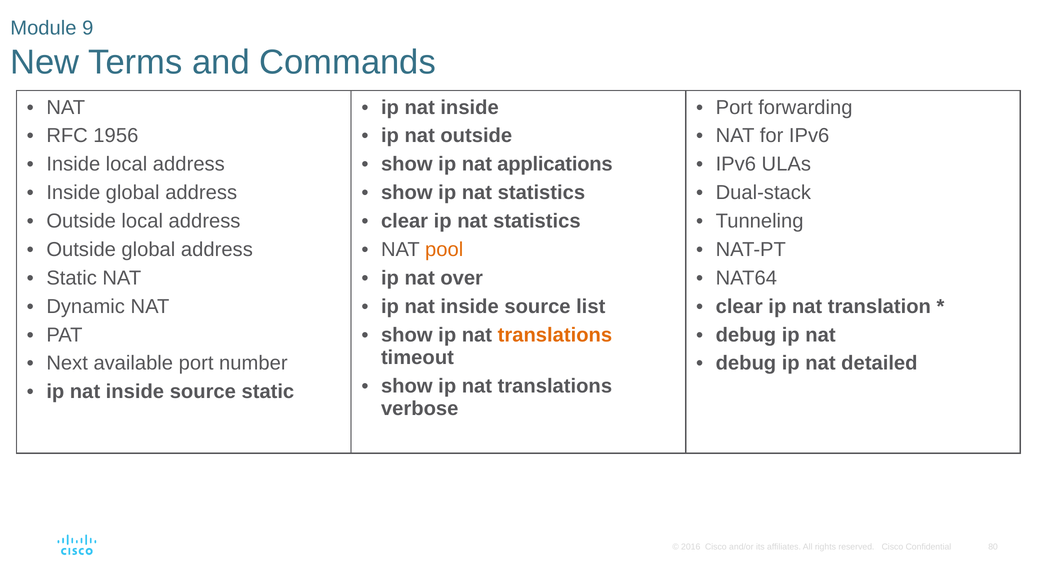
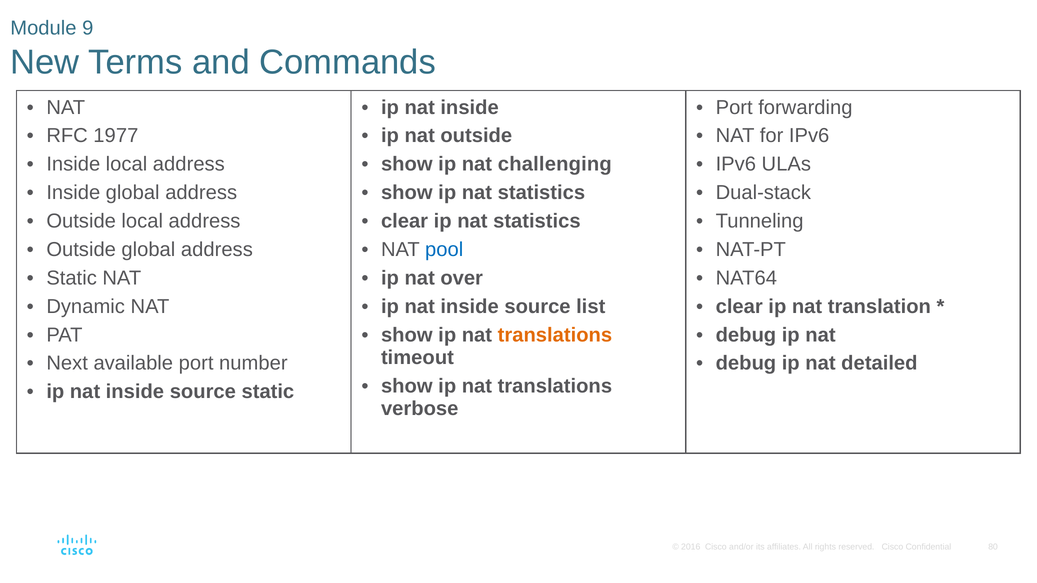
1956: 1956 -> 1977 (116, 136)
applications: applications -> challenging (555, 164)
pool colour: orange -> blue (444, 250)
